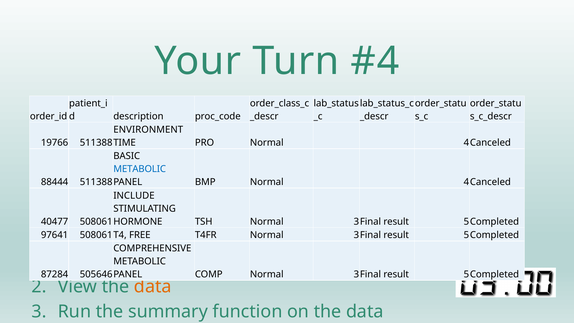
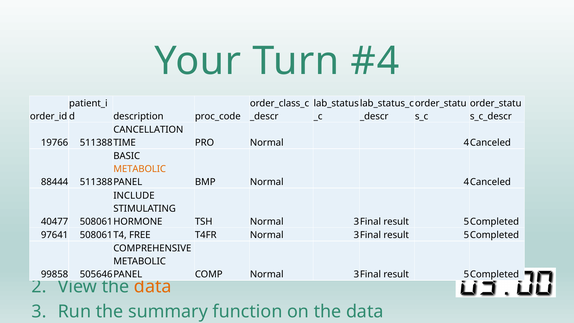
ENVIRONMENT: ENVIRONMENT -> CANCELLATION (148, 130)
METABOLIC colour: blue -> orange (140, 169)
87284: 87284 -> 99858 (55, 274)
